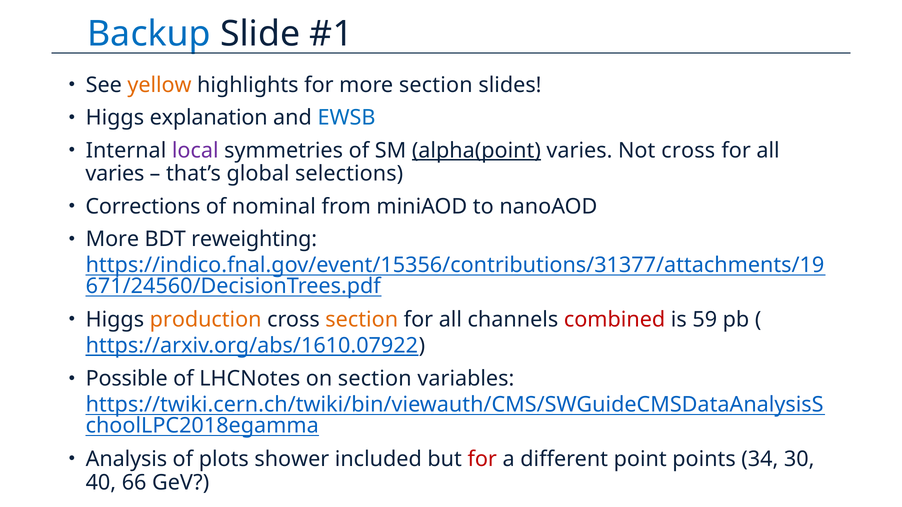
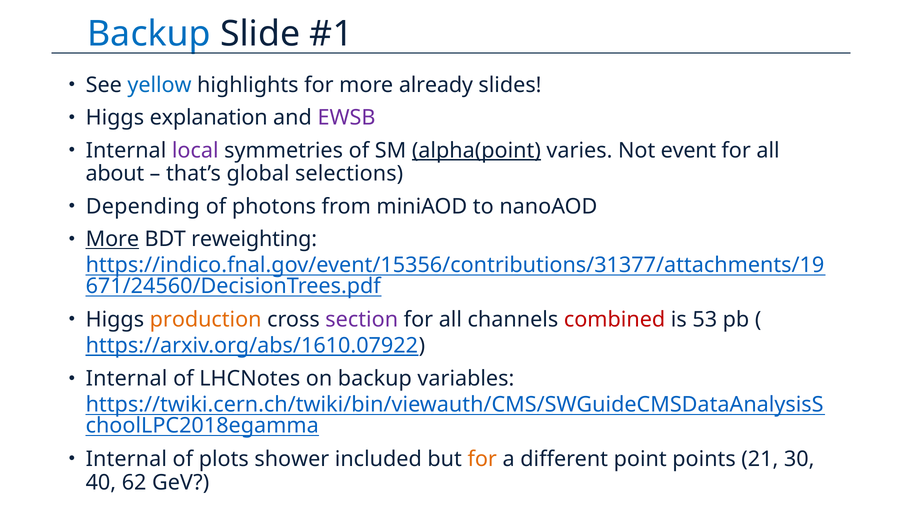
yellow colour: orange -> blue (159, 85)
more section: section -> already (436, 85)
EWSB colour: blue -> purple (346, 118)
Not cross: cross -> event (688, 151)
varies: varies -> about (115, 174)
Corrections: Corrections -> Depending (143, 207)
nominal: nominal -> photons (274, 207)
More underline: none -> present (112, 239)
section colour: orange -> purple (362, 320)
59: 59 -> 53 (705, 320)
Possible: Possible -> Internal (127, 379)
on section: section -> backup (375, 379)
Analysis: Analysis -> Internal (126, 459)
for colour: red -> orange (482, 459)
34: 34 -> 21 (760, 459)
66: 66 -> 62 (134, 483)
